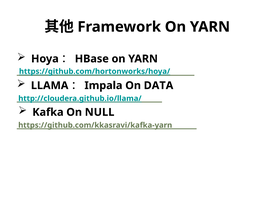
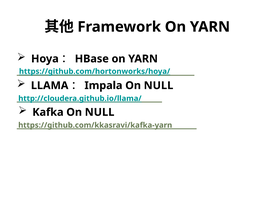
DATA: DATA -> NULL (159, 86)
